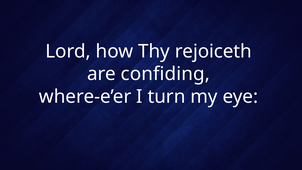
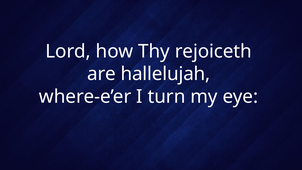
confiding: confiding -> hallelujah (165, 74)
